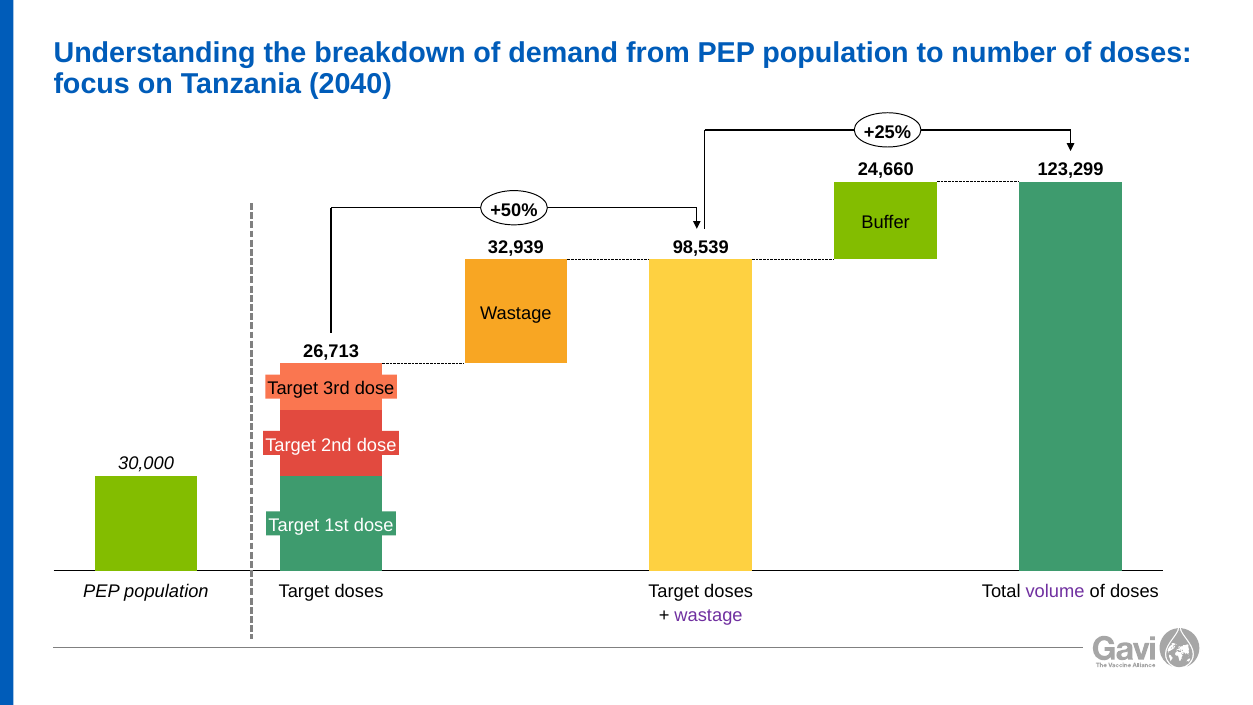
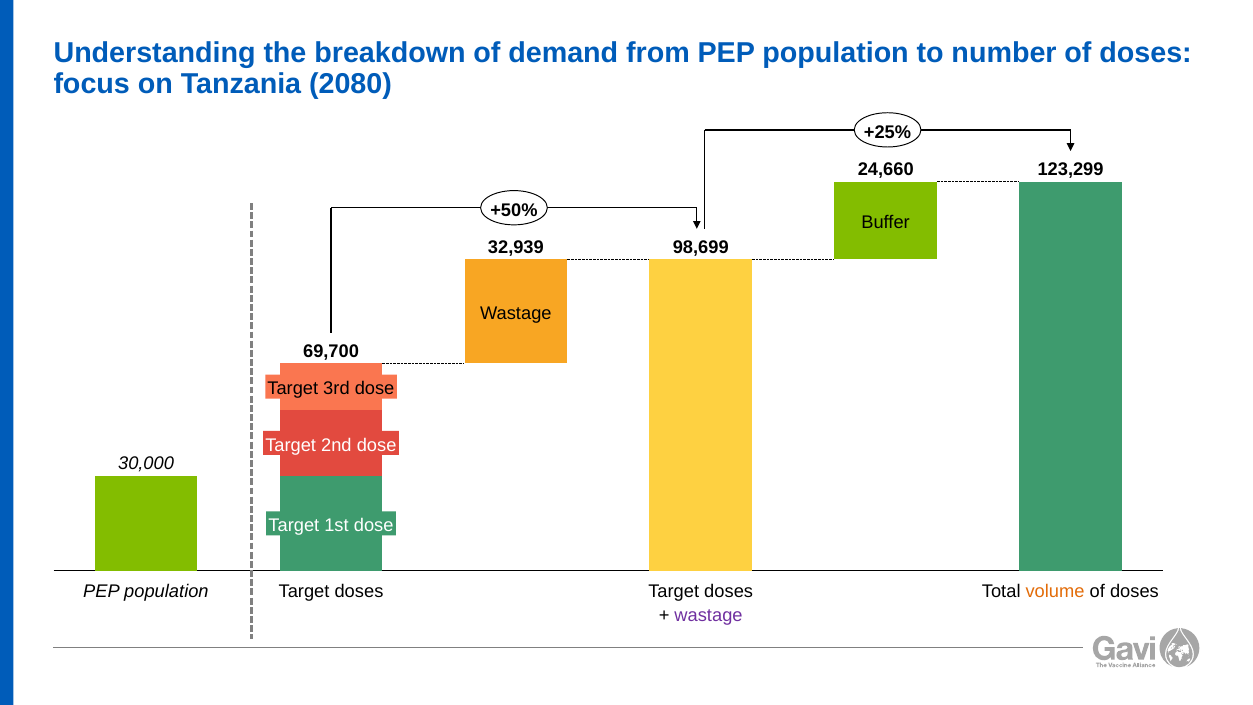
2040: 2040 -> 2080 (350, 84)
98,539: 98,539 -> 98,699 (701, 247)
26,713: 26,713 -> 69,700 (331, 351)
volume colour: purple -> orange (1055, 591)
